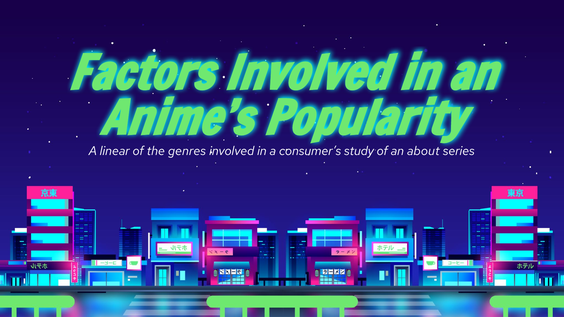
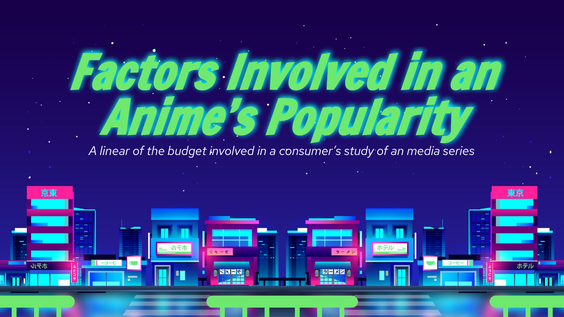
genres: genres -> budget (187, 151)
about: about -> media (423, 151)
